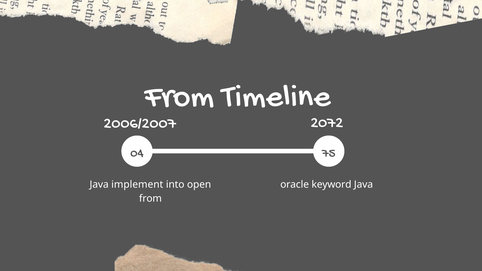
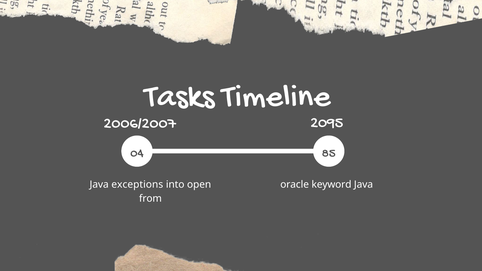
From: From -> Tasks (179, 94)
2072: 2072 -> 2095 (327, 121)
75: 75 -> 85 (329, 152)
implement: implement -> exceptions (137, 185)
